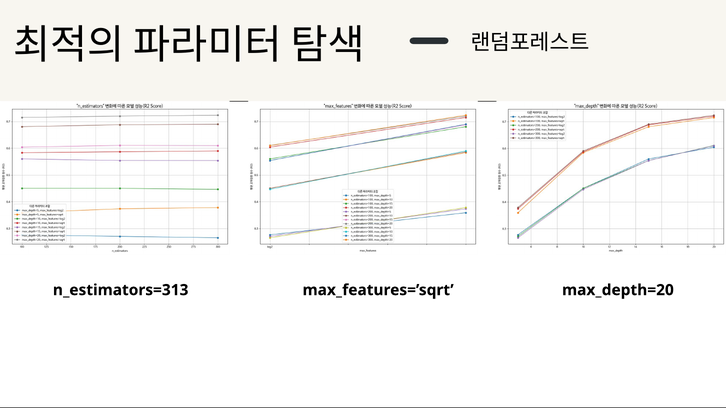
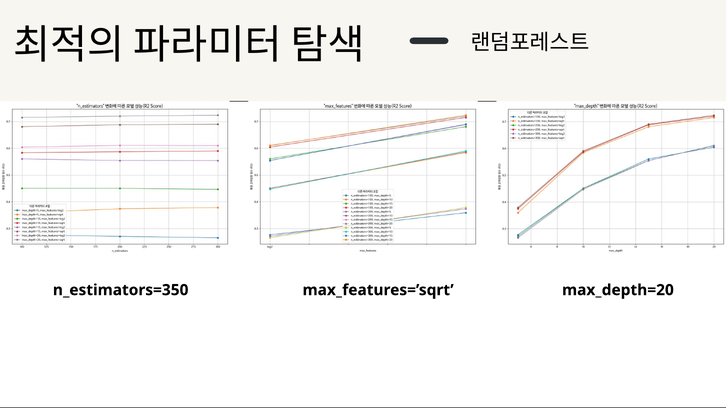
n_estimators=313: n_estimators=313 -> n_estimators=350 (121, 290)
